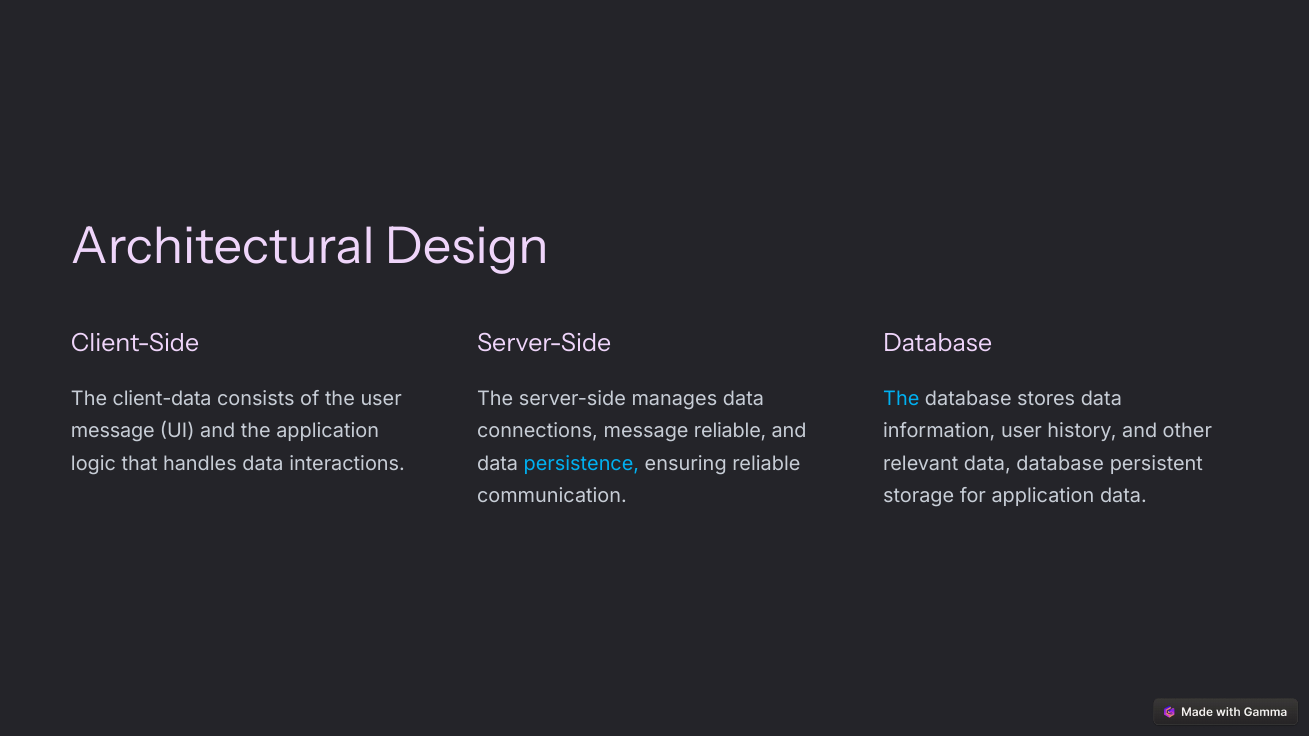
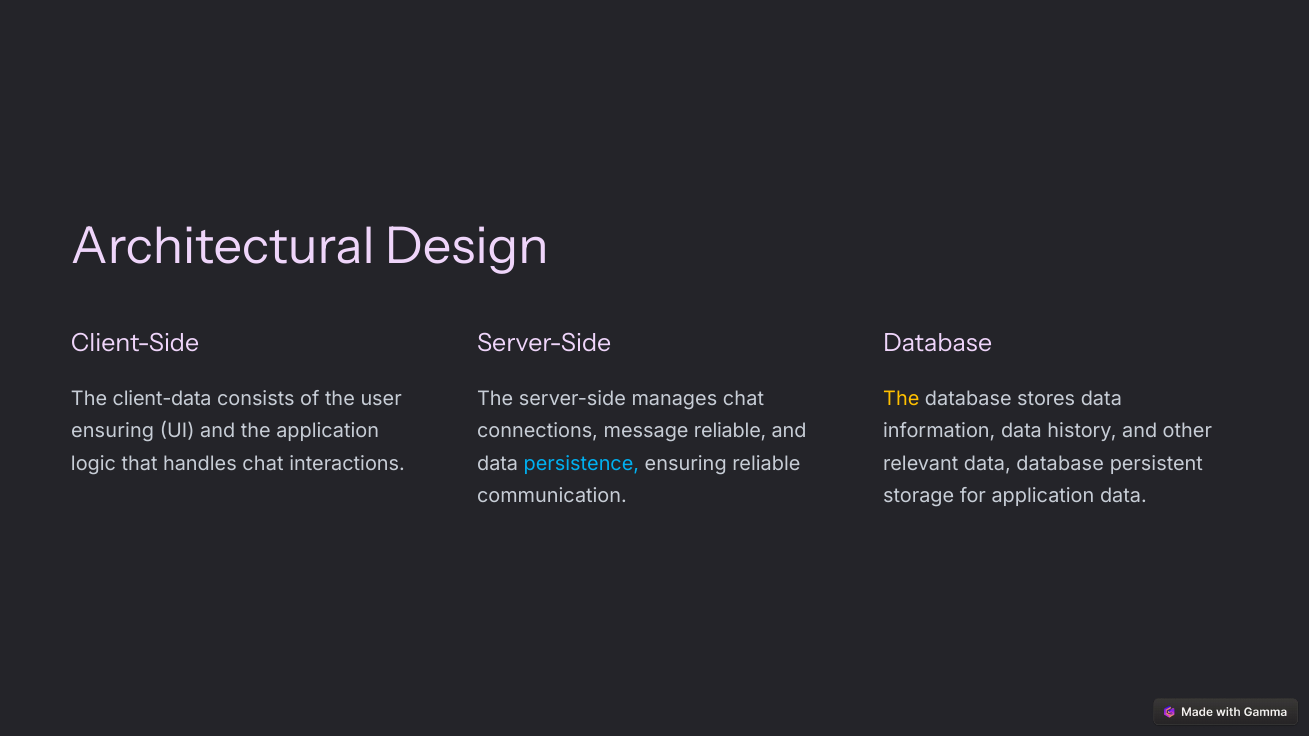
manages data: data -> chat (743, 399)
The colour: light blue -> yellow (901, 399)
message: message -> ensuring (113, 431)
information user: user -> data (1021, 431)
handles data: data -> chat (263, 464)
